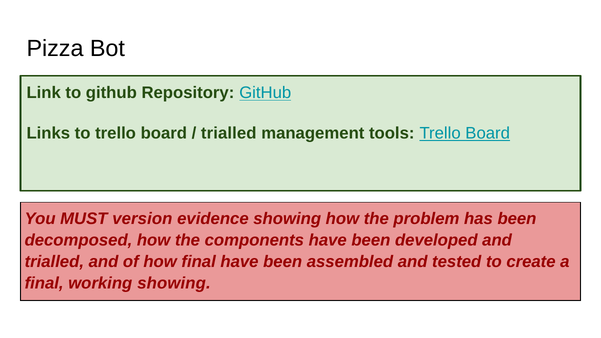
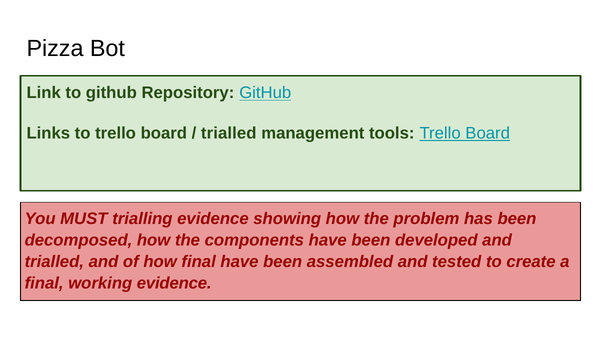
version: version -> trialling (142, 219)
working showing: showing -> evidence (174, 283)
